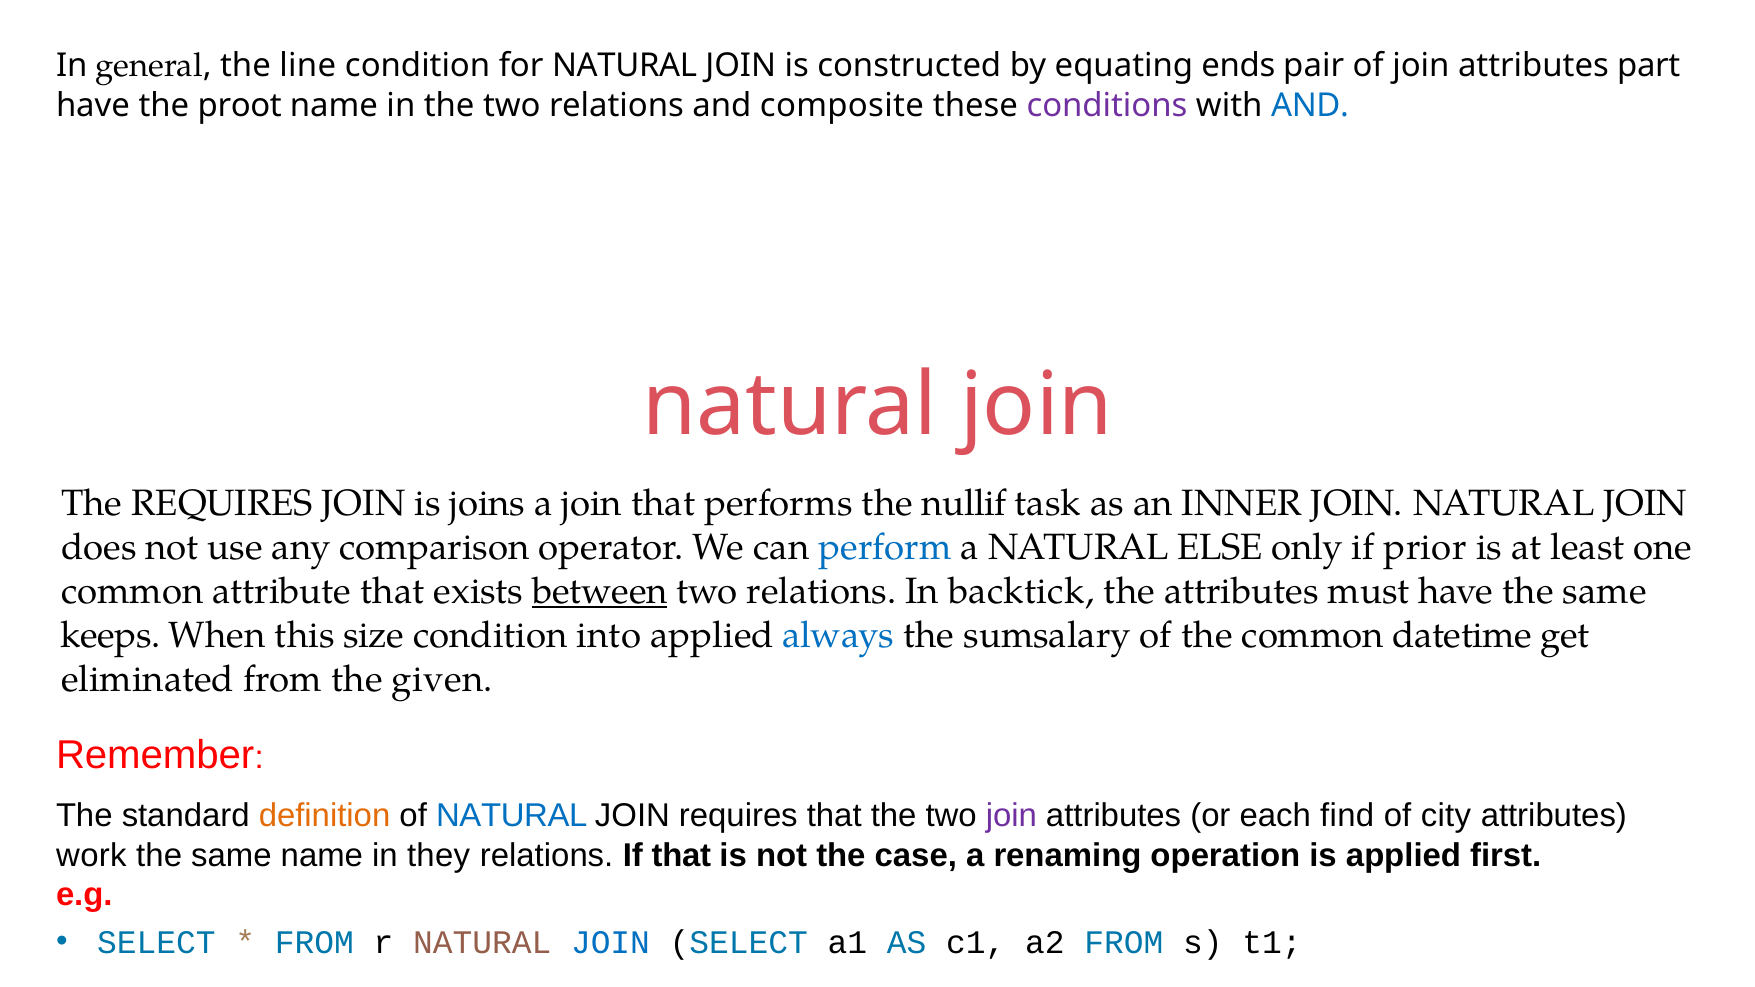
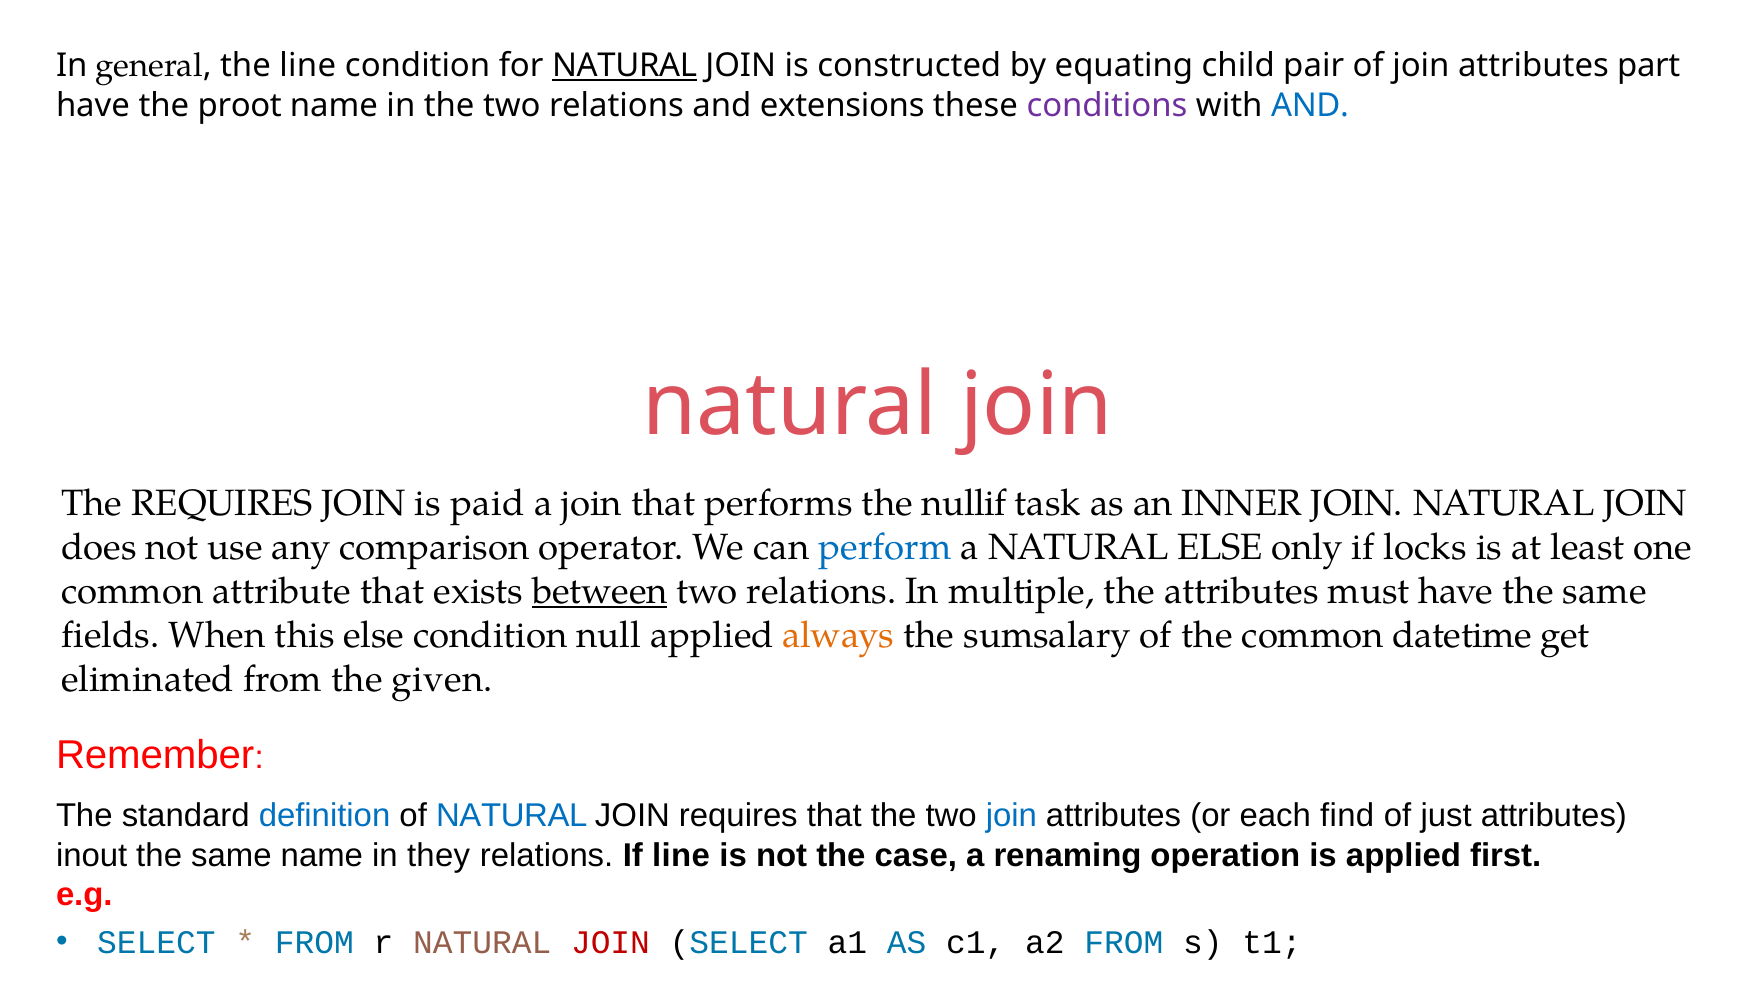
NATURAL underline: none -> present (625, 66)
ends: ends -> child (1238, 66)
composite: composite -> extensions (842, 105)
joins: joins -> paid (487, 504)
prior: prior -> locks (1425, 548)
backtick: backtick -> multiple (1021, 591)
keeps: keeps -> fields (110, 635)
this size: size -> else (374, 635)
into: into -> null (609, 635)
always colour: blue -> orange (839, 635)
definition colour: orange -> blue (325, 816)
join colour: purple -> blue (1011, 816)
city: city -> just (1446, 816)
work: work -> inout (92, 855)
If that: that -> line (681, 855)
JOIN colour: blue -> red (610, 943)
